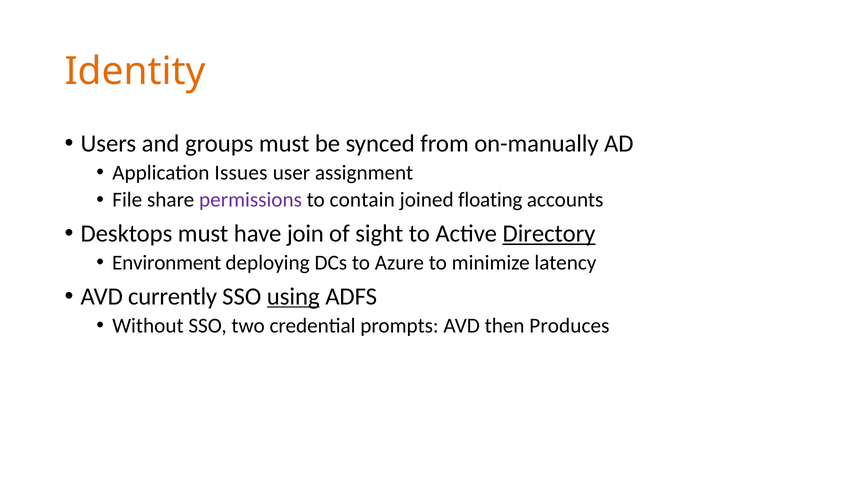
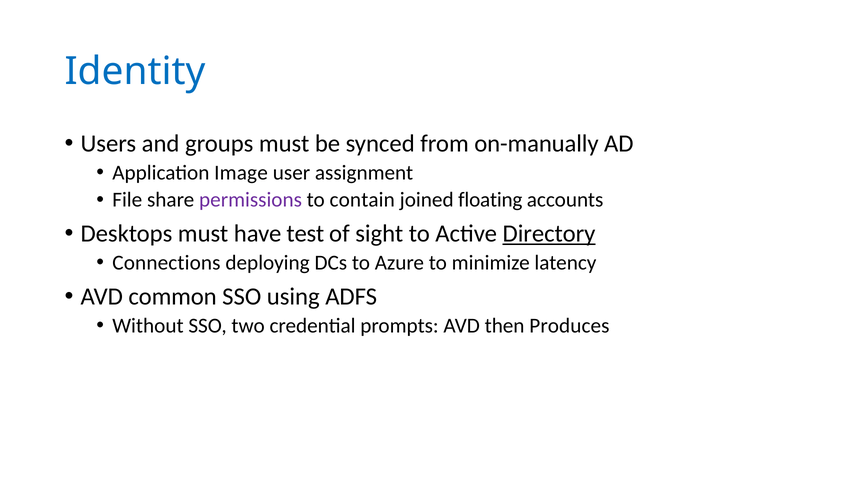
Identity colour: orange -> blue (135, 71)
Issues: Issues -> Image (241, 173)
join: join -> test (305, 234)
Environment: Environment -> Connections (166, 263)
currently: currently -> common (173, 296)
using underline: present -> none (293, 296)
